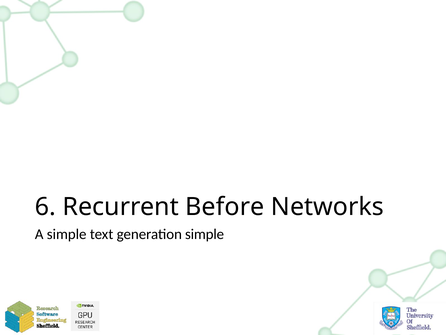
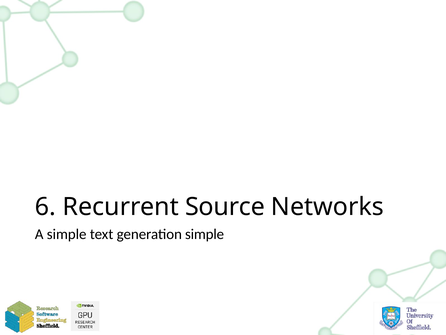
Before: Before -> Source (225, 207)
